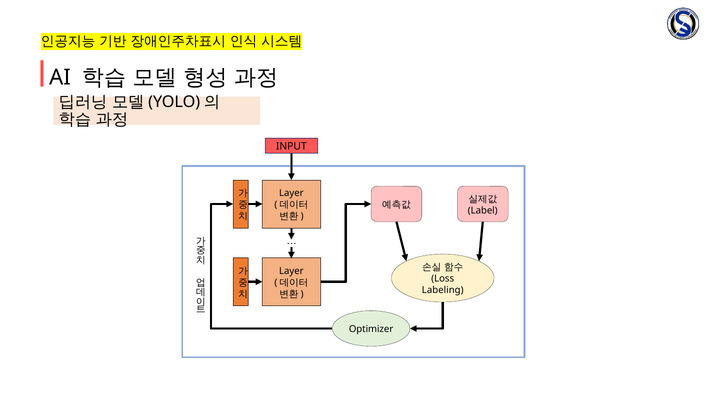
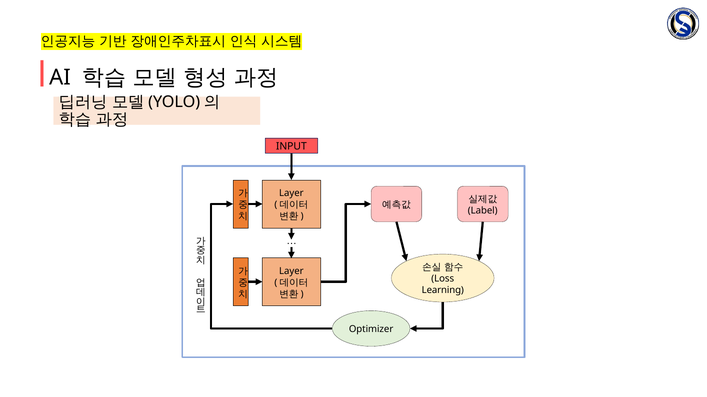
Labeling: Labeling -> Learning (443, 291)
